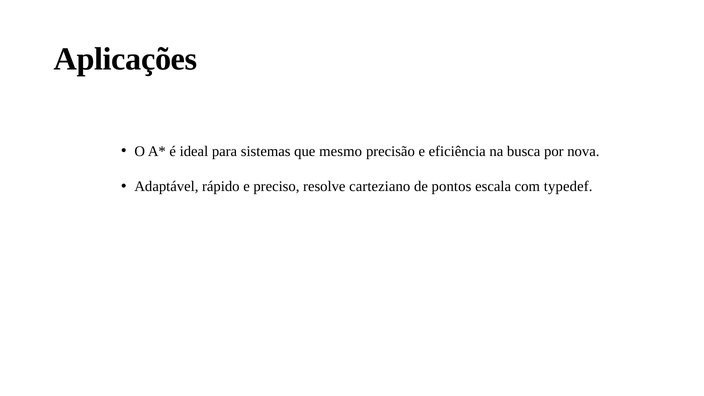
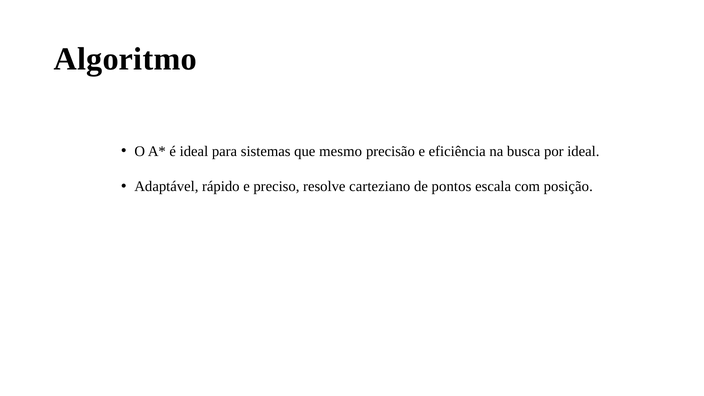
Aplicações: Aplicações -> Algoritmo (125, 59)
por nova: nova -> ideal (583, 151)
typedef: typedef -> posição (568, 187)
